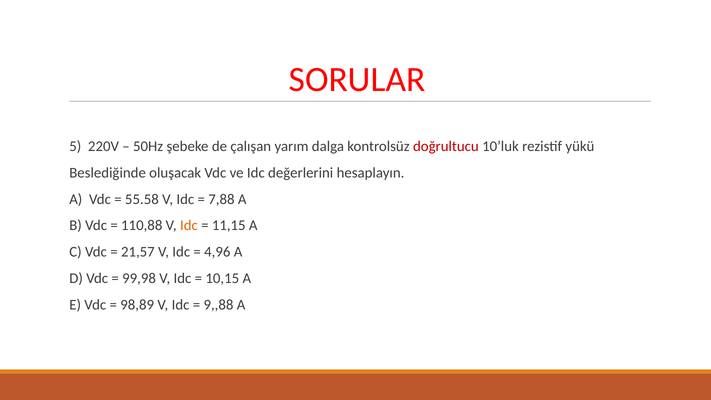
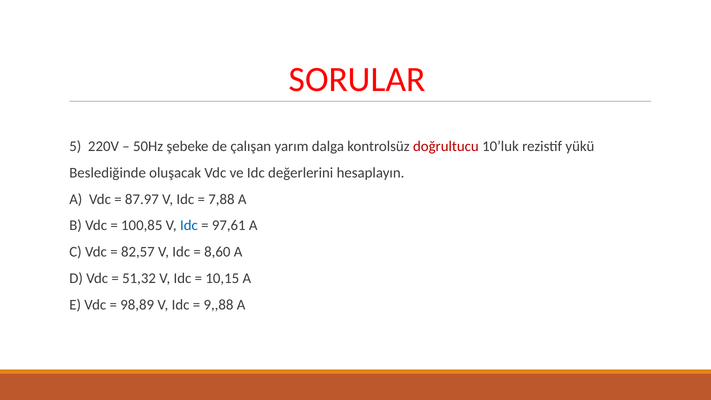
55.58: 55.58 -> 87.97 (142, 199)
110,88: 110,88 -> 100,85 (142, 225)
Idc colour: orange -> blue (189, 225)
11,15: 11,15 -> 97,61 (229, 225)
21,57: 21,57 -> 82,57 (138, 252)
4,96: 4,96 -> 8,60 (217, 252)
99,98: 99,98 -> 51,32 (139, 278)
